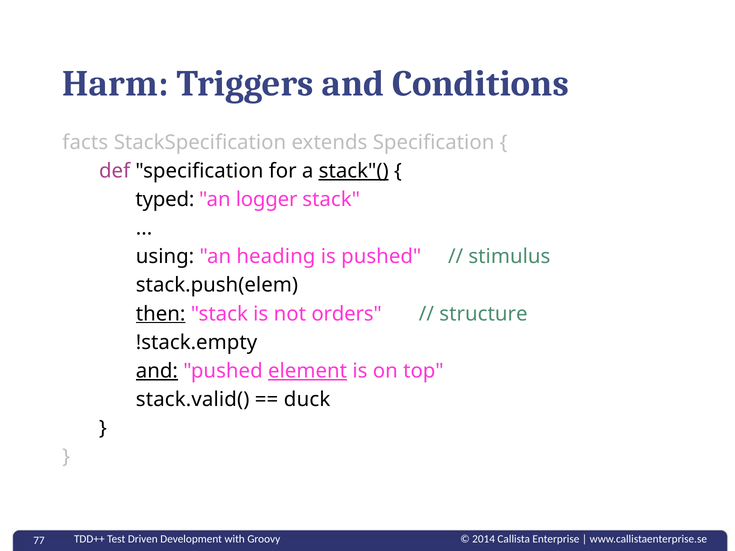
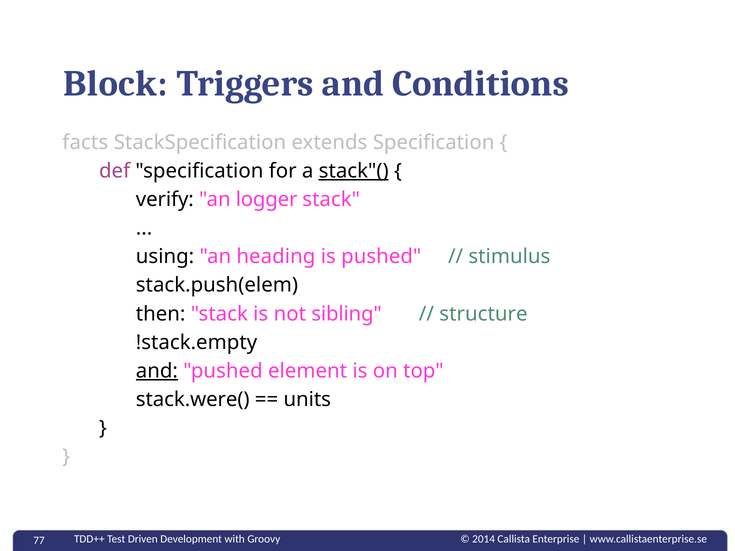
Harm: Harm -> Block (115, 84)
typed: typed -> verify (165, 200)
then underline: present -> none (161, 314)
orders: orders -> sibling (347, 314)
element underline: present -> none (308, 371)
stack.valid(: stack.valid( -> stack.were( (193, 400)
duck: duck -> units (307, 400)
